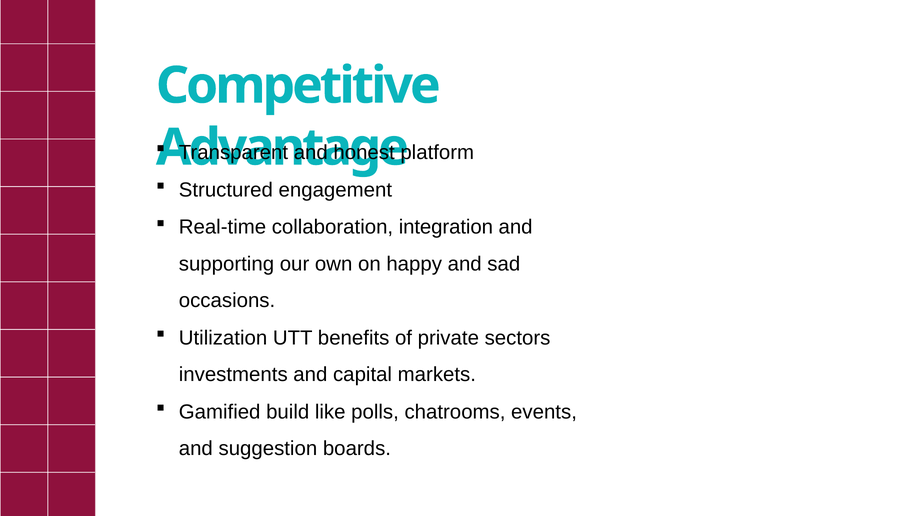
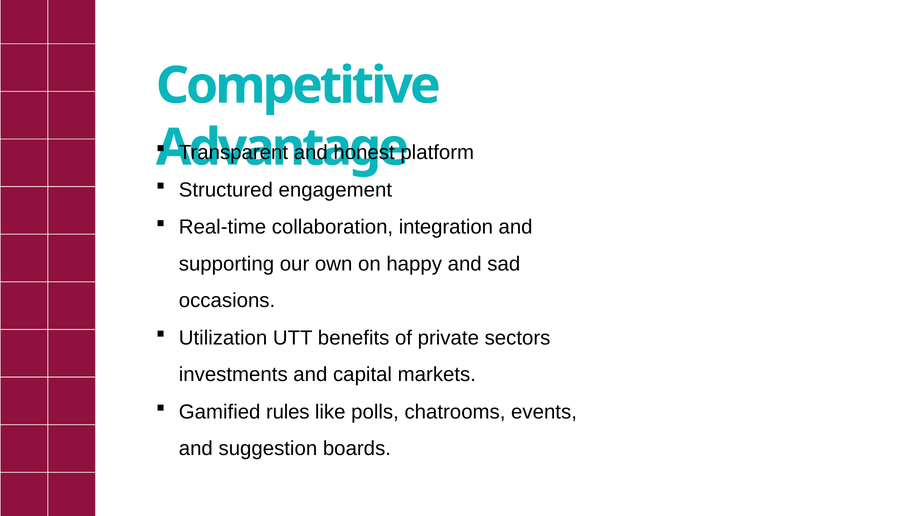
build: build -> rules (288, 412)
